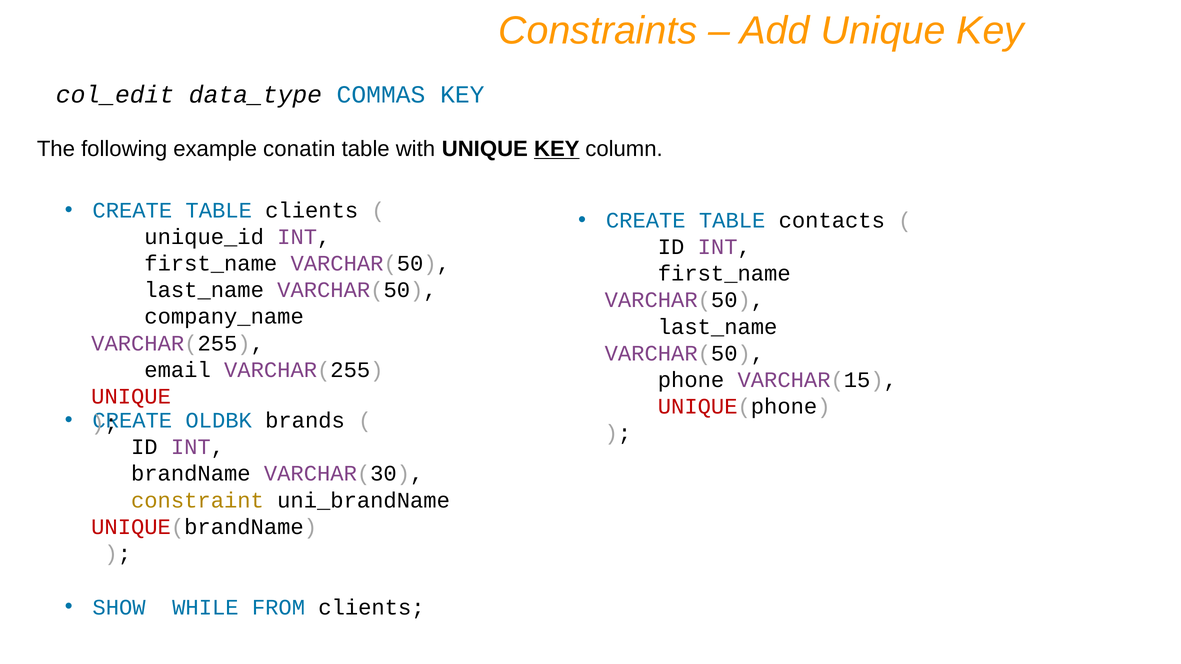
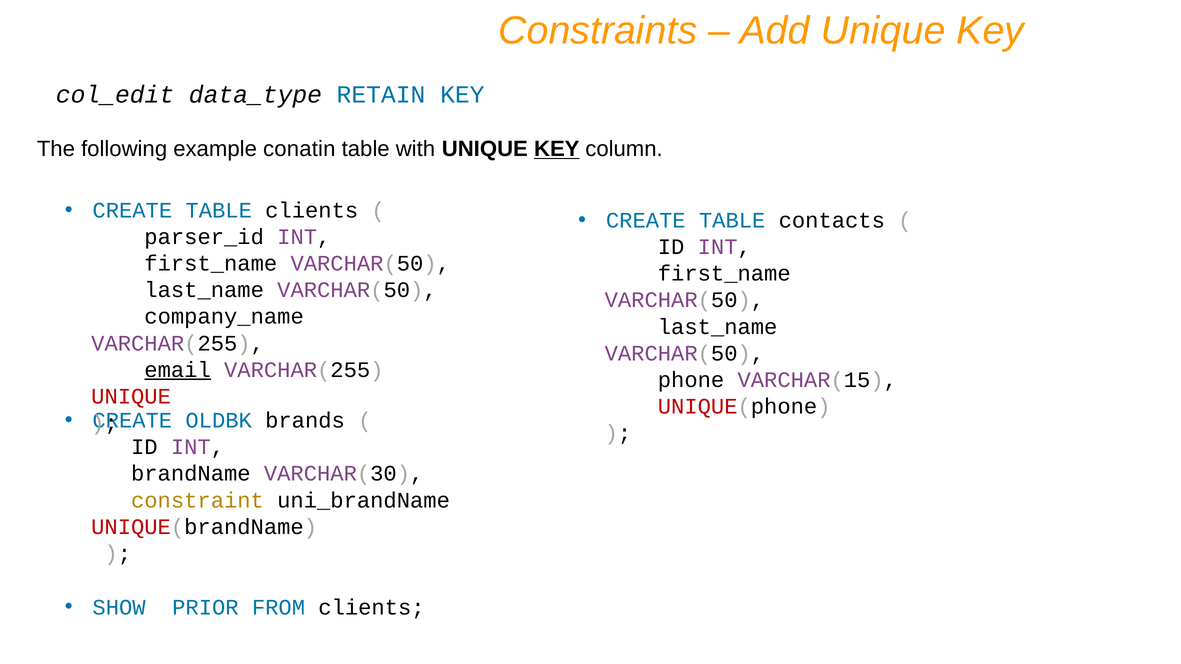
COMMAS: COMMAS -> RETAIN (381, 95)
unique_id: unique_id -> parser_id (204, 237)
email underline: none -> present (178, 370)
WHILE: WHILE -> PRIOR (205, 608)
